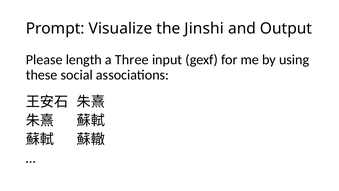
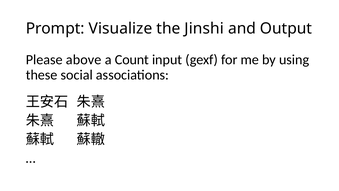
length: length -> above (84, 60)
Three: Three -> Count (132, 60)
